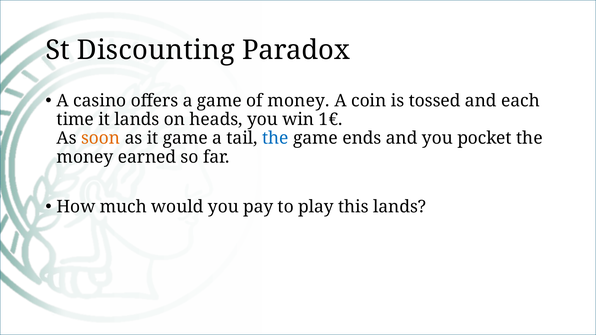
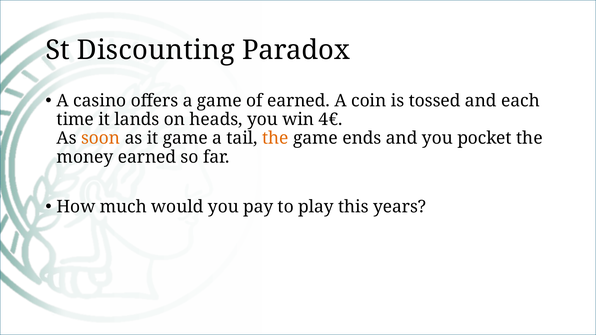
of money: money -> earned (299, 101)
1€: 1€ -> 4€ (331, 120)
the colour: blue -> orange (275, 138)
this lands: lands -> years (400, 207)
